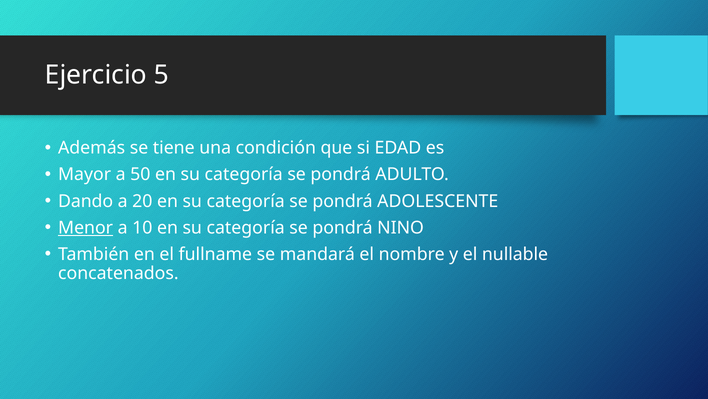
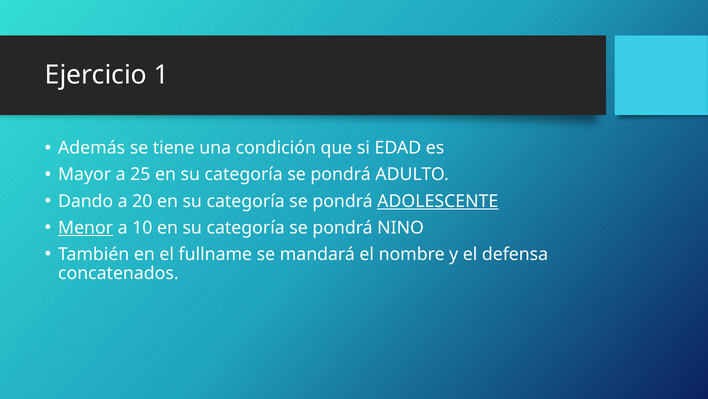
5: 5 -> 1 (162, 75)
50: 50 -> 25 (140, 174)
ADOLESCENTE underline: none -> present (438, 201)
nullable: nullable -> defensa (515, 254)
